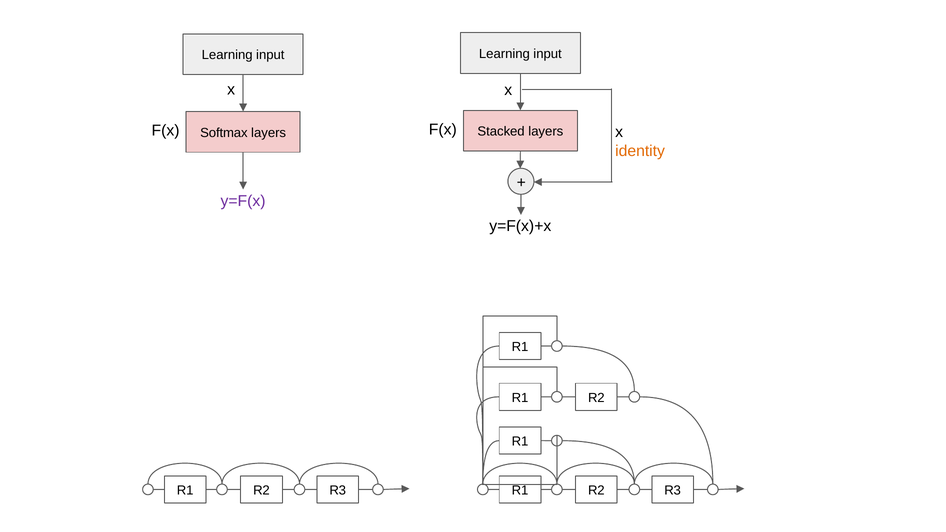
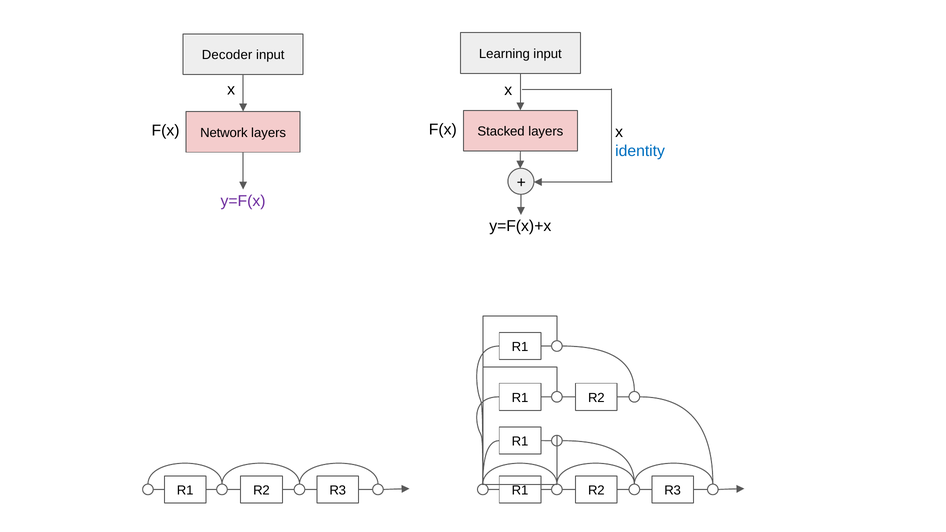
Learning: Learning -> Decoder (227, 55)
Softmax: Softmax -> Network (224, 133)
identity colour: orange -> blue (640, 151)
